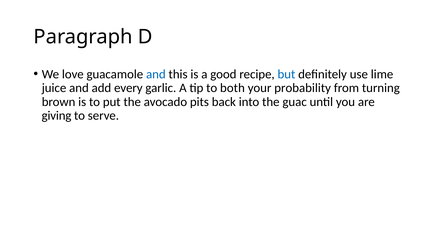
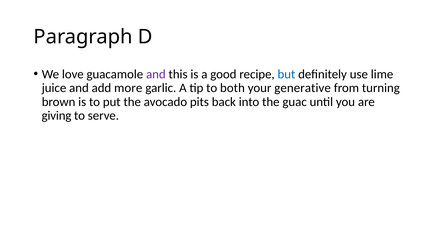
and colour: blue -> purple (156, 74)
every: every -> more (128, 88)
probability: probability -> generative (303, 88)
